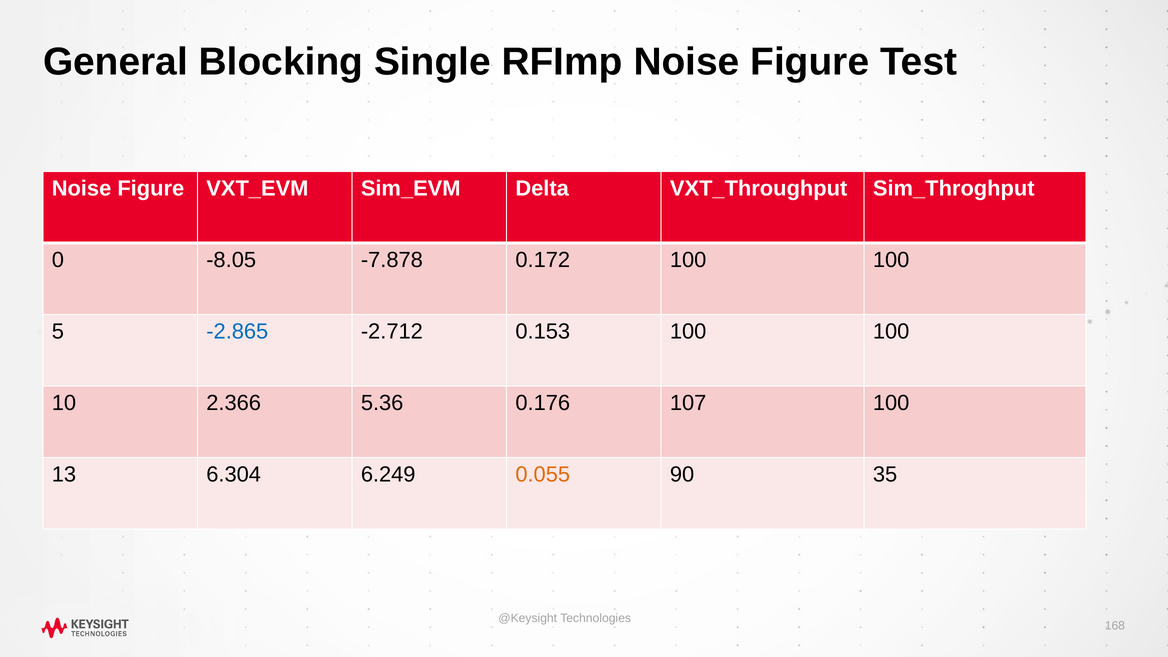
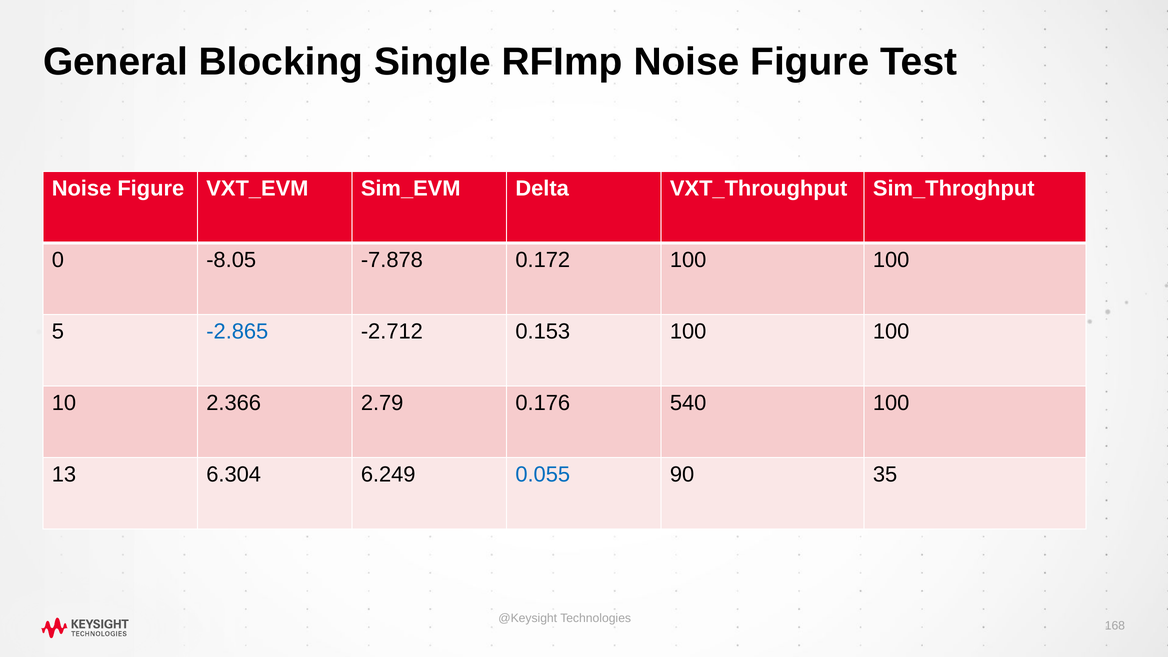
5.36: 5.36 -> 2.79 (382, 403)
107: 107 -> 540 (688, 403)
0.055 colour: orange -> blue (543, 475)
